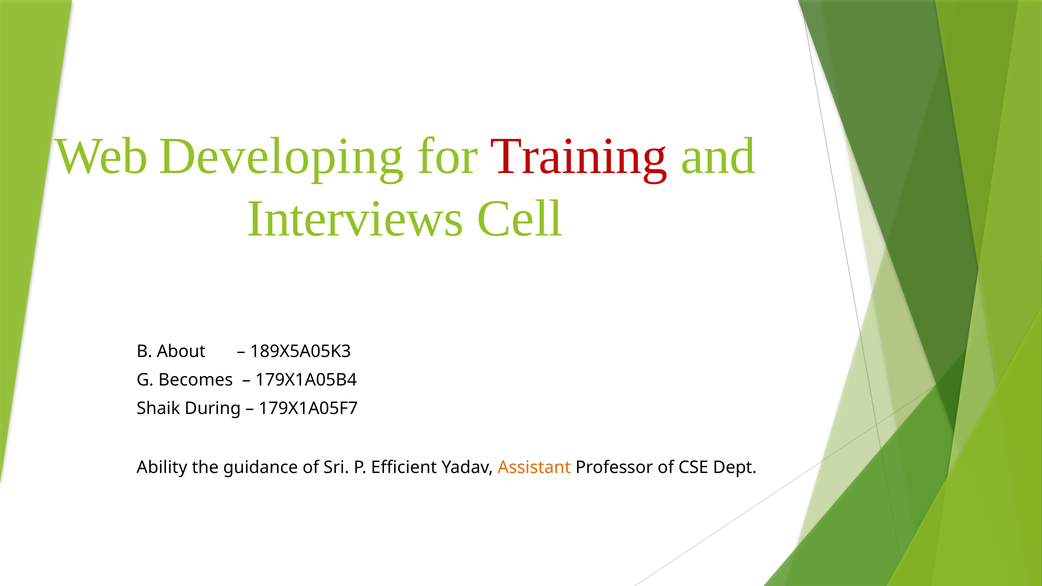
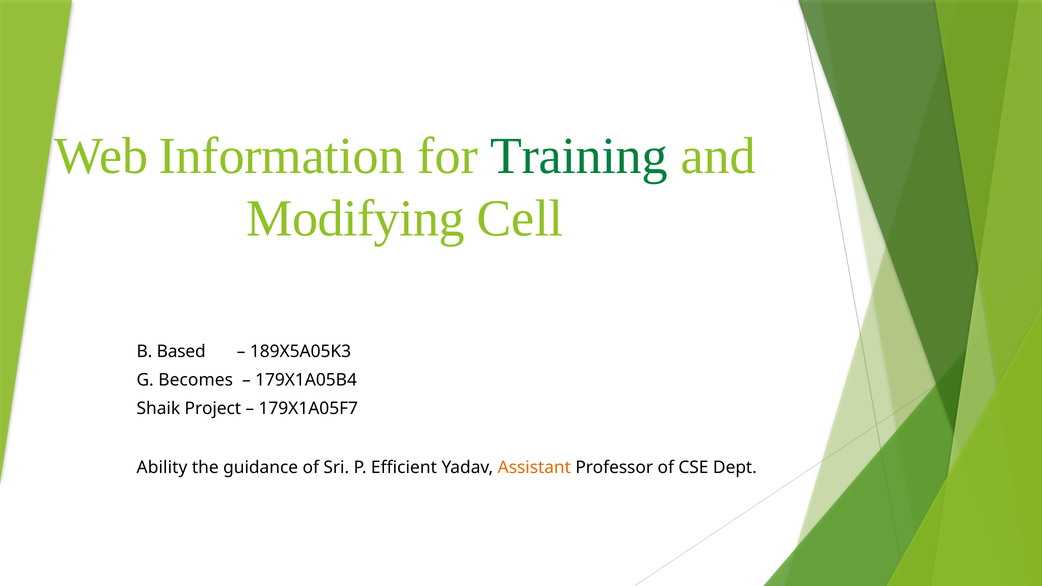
Developing: Developing -> Information (282, 156)
Training colour: red -> green (579, 156)
Interviews: Interviews -> Modifying (356, 219)
About: About -> Based (181, 351)
During: During -> Project (213, 408)
